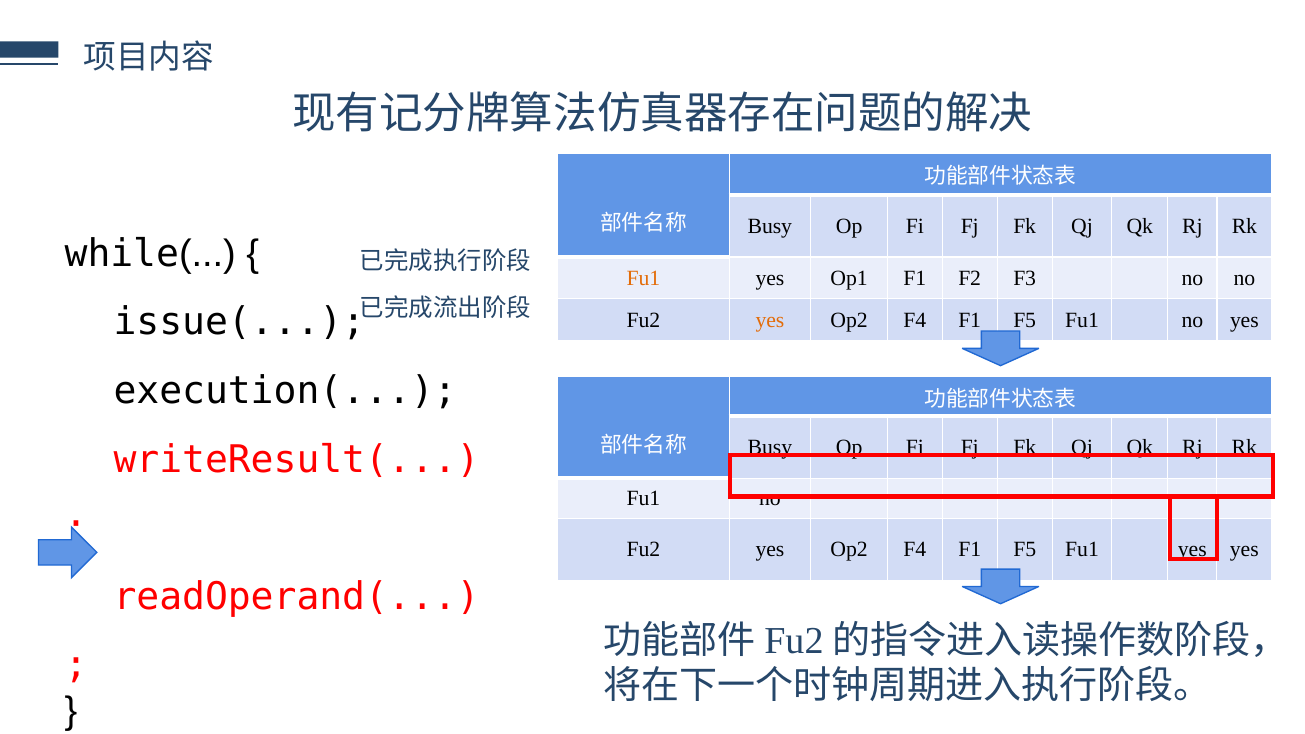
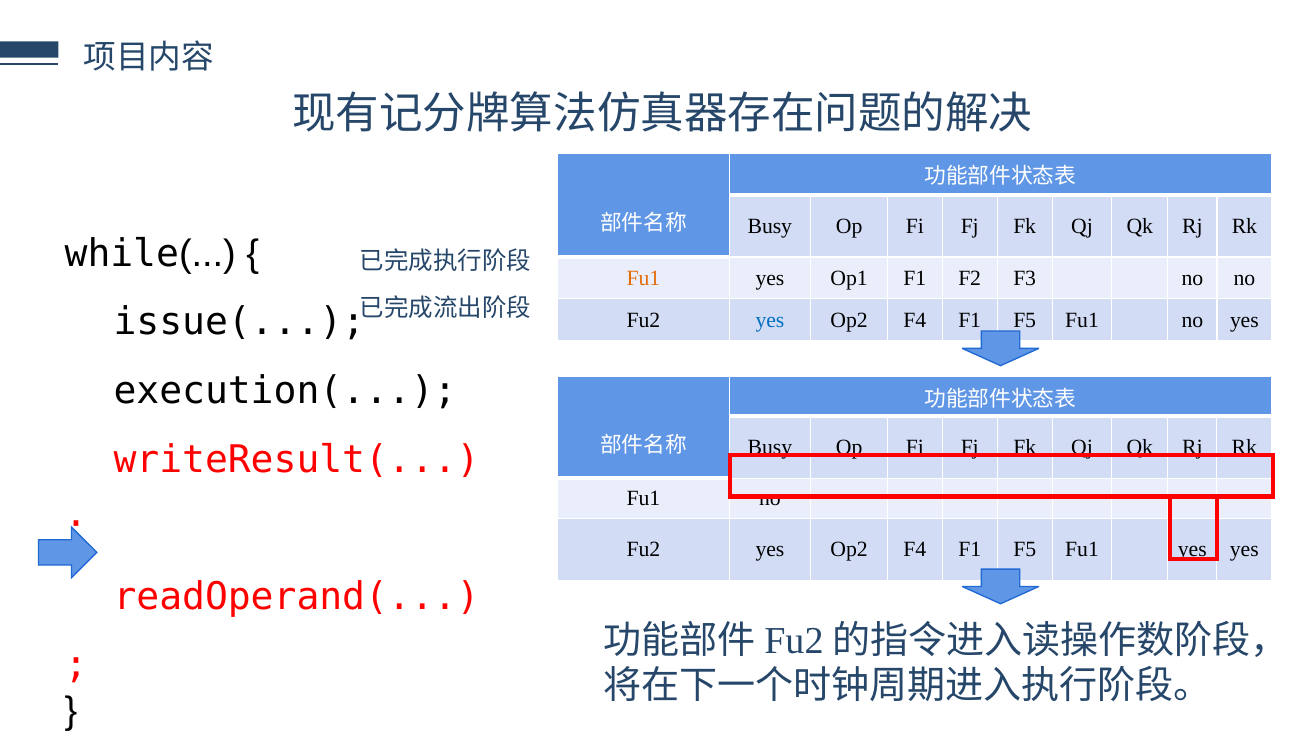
yes colour: orange -> blue (770, 320)
